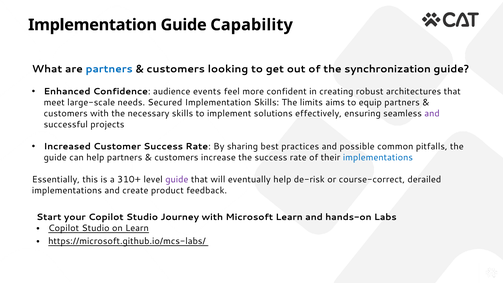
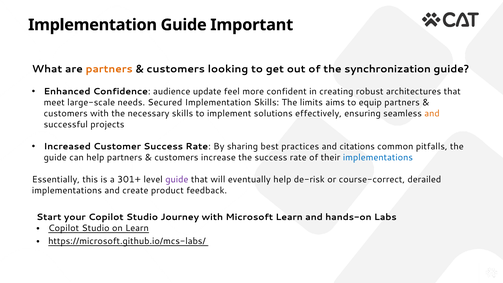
Capability: Capability -> Important (252, 25)
partners colour: blue -> orange (109, 69)
events: events -> update (207, 92)
and colour: purple -> orange (432, 114)
possible: possible -> citations (357, 147)
310+: 310+ -> 301+ (129, 179)
